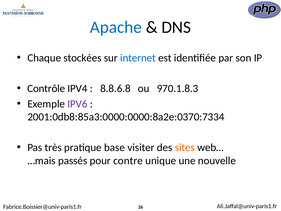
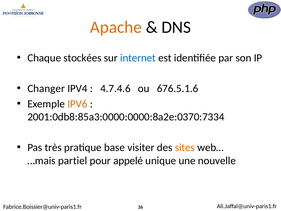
Apache colour: blue -> orange (116, 27)
Contrôle: Contrôle -> Changer (46, 88)
8.8.6.8: 8.8.6.8 -> 4.7.4.6 (115, 88)
970.1.8.3: 970.1.8.3 -> 676.5.1.6 (178, 88)
IPV6 colour: purple -> orange (77, 104)
passés: passés -> partiel (73, 160)
contre: contre -> appelé (128, 160)
